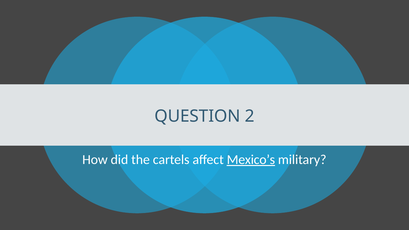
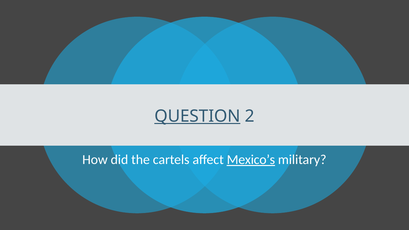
QUESTION underline: none -> present (197, 116)
